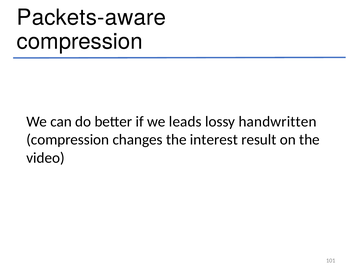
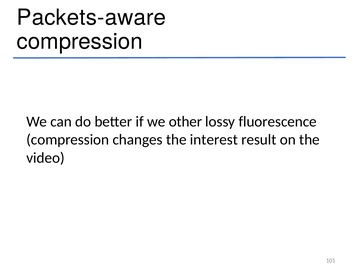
leads: leads -> other (185, 122)
handwritten: handwritten -> fluorescence (278, 122)
